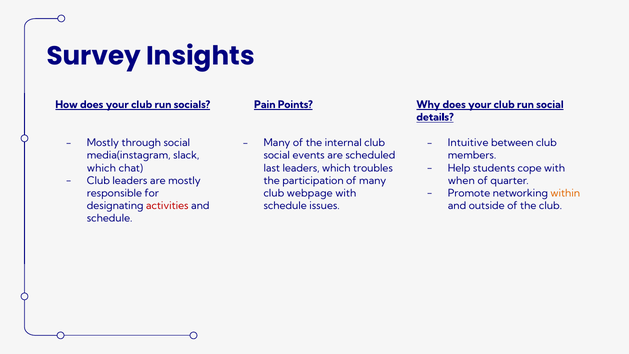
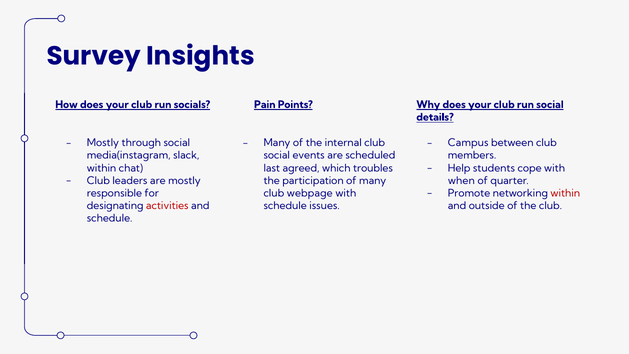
Intuitive: Intuitive -> Campus (468, 143)
which: which -> within (102, 168)
last leaders: leaders -> agreed (301, 168)
within colour: orange -> red (565, 193)
